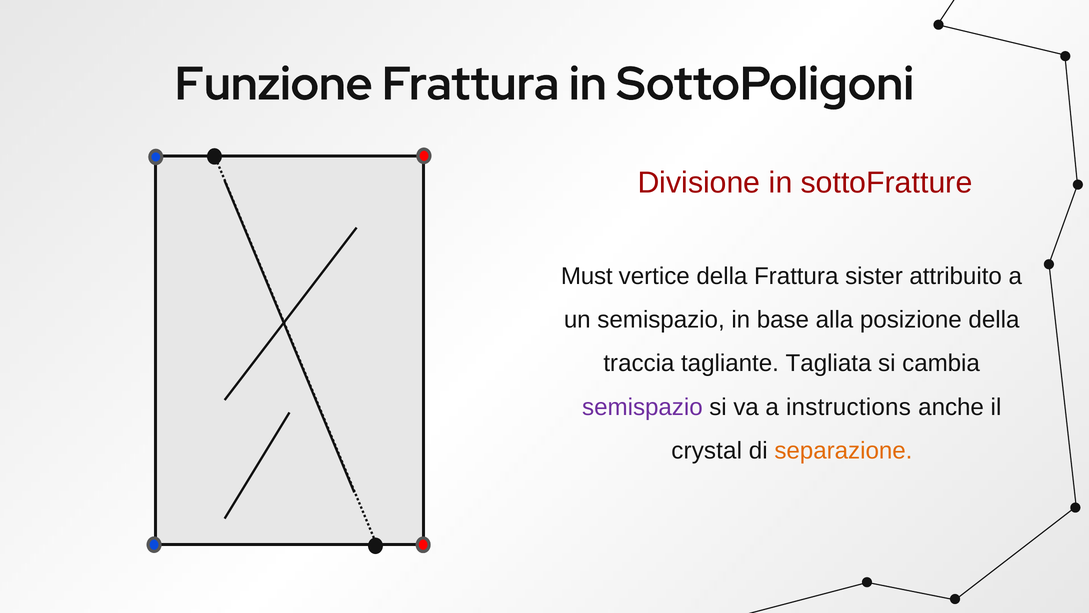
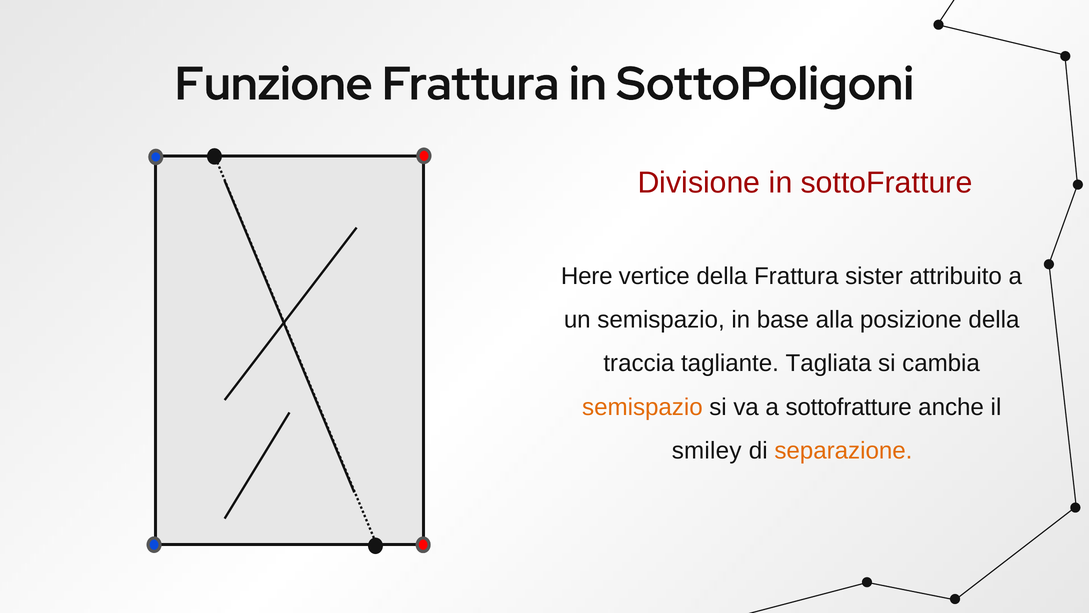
Must: Must -> Here (587, 276)
semispazio colour: purple -> orange (642, 407)
a instructions: instructions -> sottofratture (849, 407)
crystal: crystal -> smiley (707, 450)
